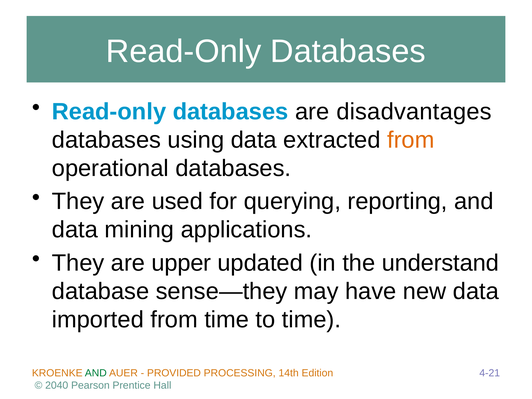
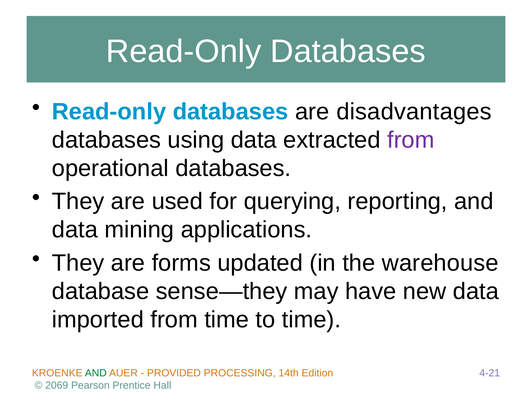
from colour: orange -> purple (411, 140)
upper: upper -> forms (181, 263)
understand: understand -> warehouse (440, 263)
2040: 2040 -> 2069 (57, 386)
